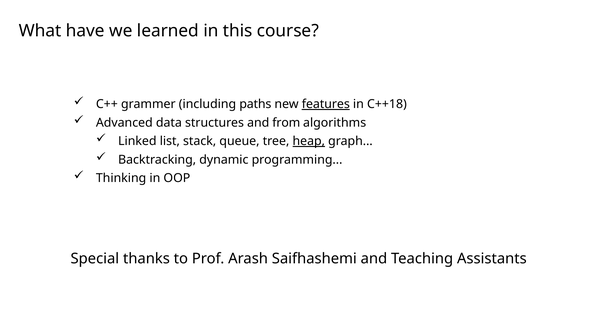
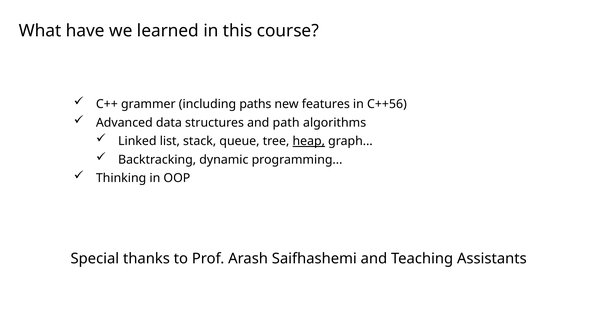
features underline: present -> none (326, 104)
C++18: C++18 -> C++56 (387, 104)
from: from -> path (286, 123)
